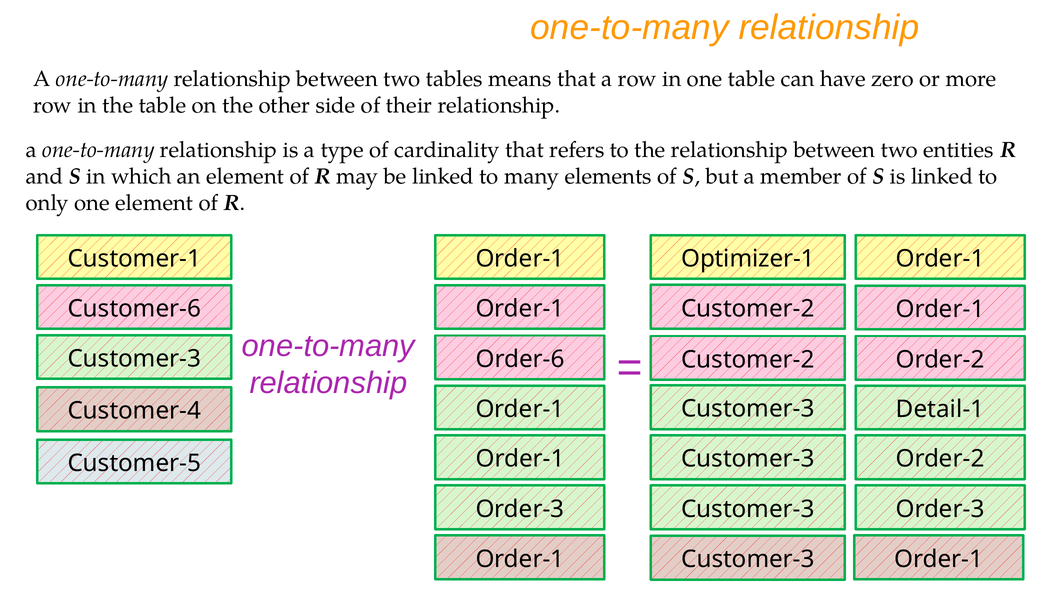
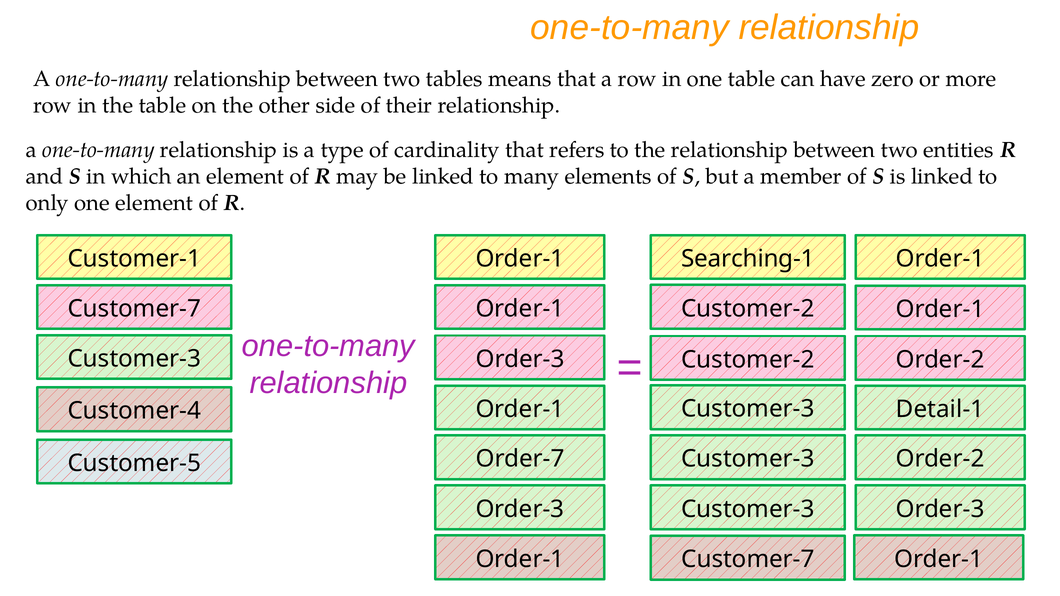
Optimizer-1: Optimizer-1 -> Searching-1 (748, 259)
Customer-6: Customer-6 -> Customer-7 (134, 309)
Order-6: Order-6 -> Order-3 (520, 359)
Order-1: Order-1 -> Order-7 (520, 459)
Customer-3: Customer-3 -> Customer-7 (748, 560)
